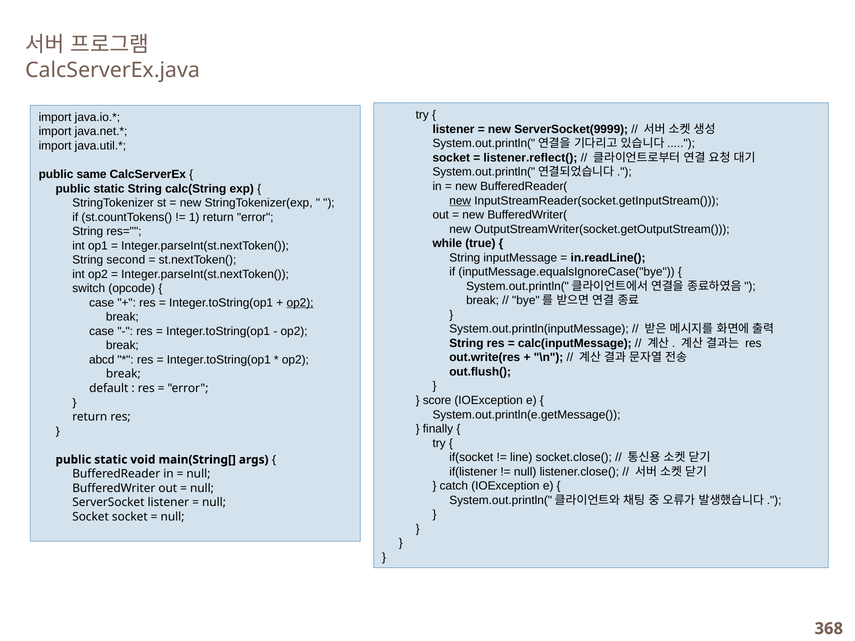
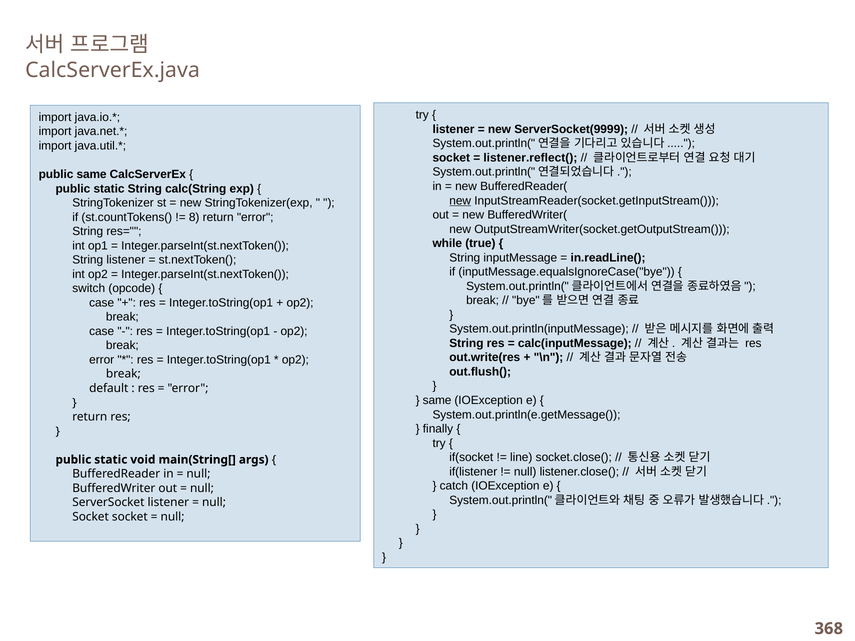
1: 1 -> 8 (194, 217)
String second: second -> listener (126, 260)
op2 underline: present -> none (300, 303)
abcd: abcd -> error (102, 360)
score: score -> same (437, 400)
